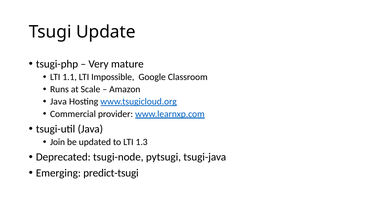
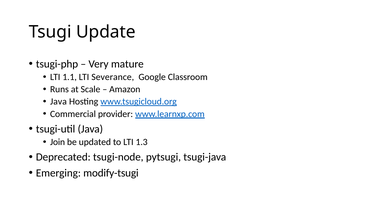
Impossible: Impossible -> Severance (113, 77)
predict-tsugi: predict-tsugi -> modify-tsugi (111, 173)
